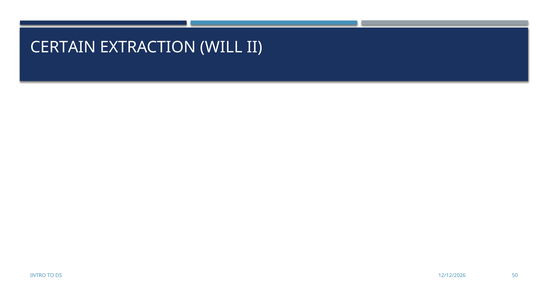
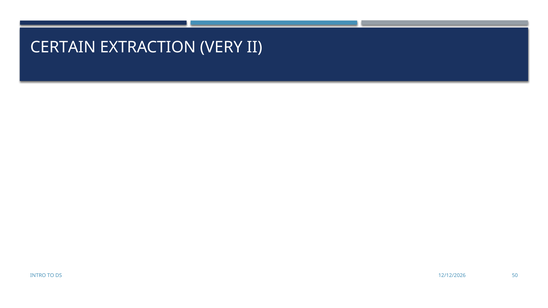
WILL: WILL -> VERY (221, 47)
